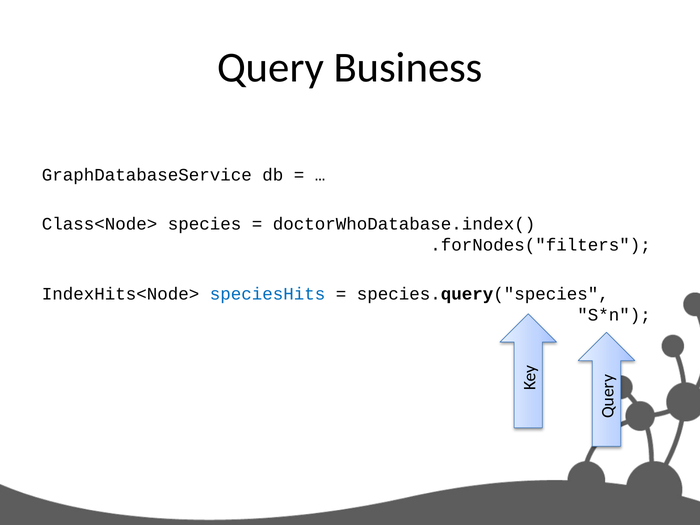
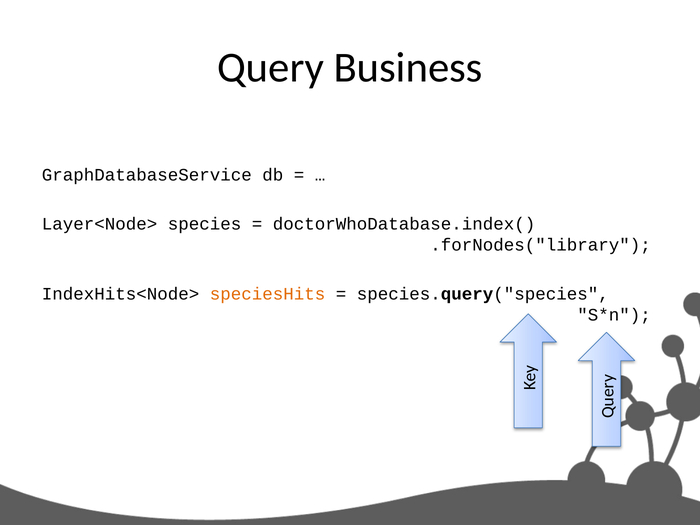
Class<Node>: Class<Node> -> Layer<Node> (100, 224)
.forNodes("filters: .forNodes("filters -> .forNodes("library (541, 245)
speciesHits colour: blue -> orange (268, 294)
